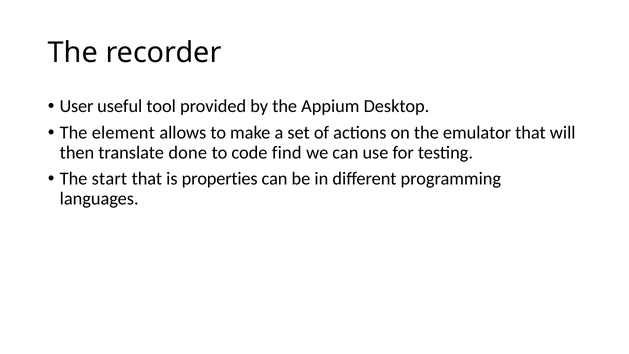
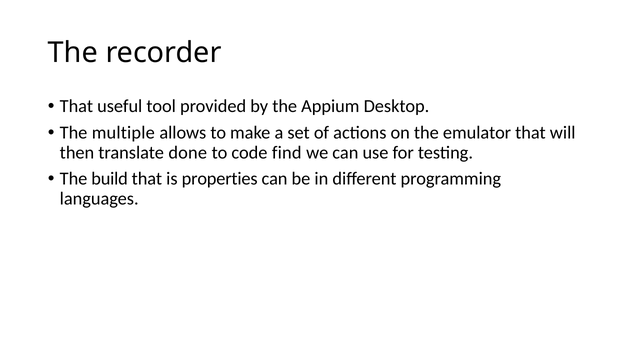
User: User -> That (76, 106)
element: element -> multiple (123, 133)
start: start -> build (110, 179)
